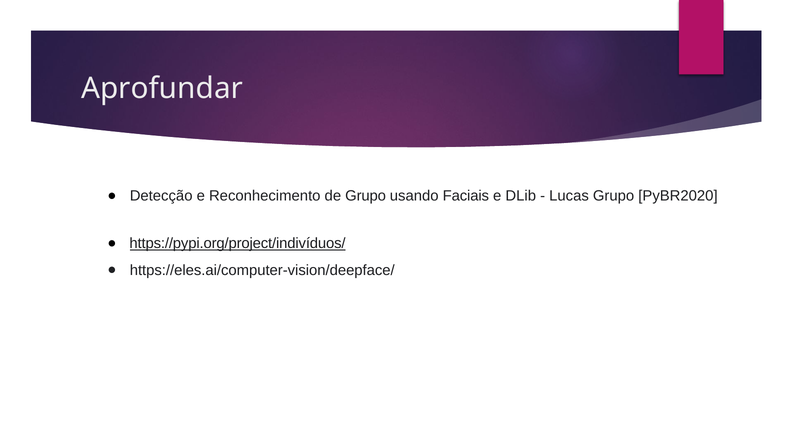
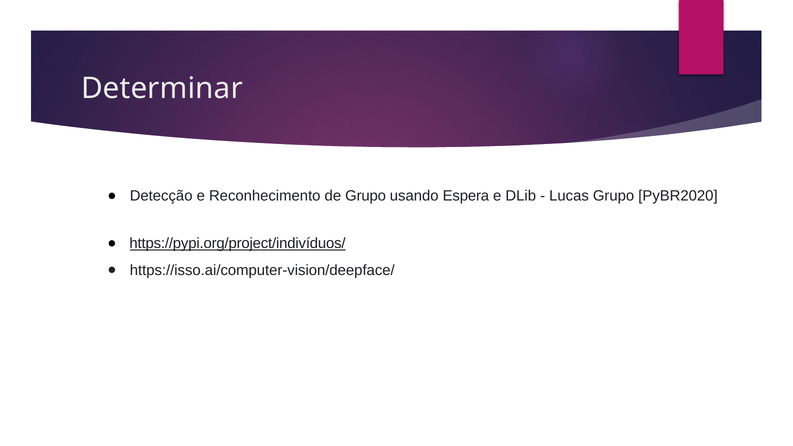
Aprofundar: Aprofundar -> Determinar (162, 88)
Faciais: Faciais -> Espera (466, 196)
https://eles.ai/computer-vision/deepface/: https://eles.ai/computer-vision/deepface/ -> https://isso.ai/computer-vision/deepface/ (262, 270)
